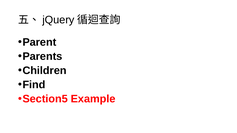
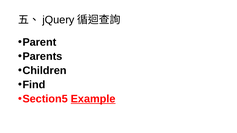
Example underline: none -> present (93, 99)
